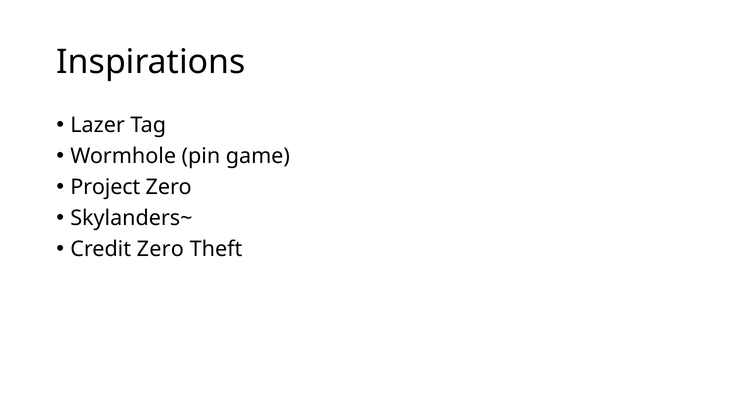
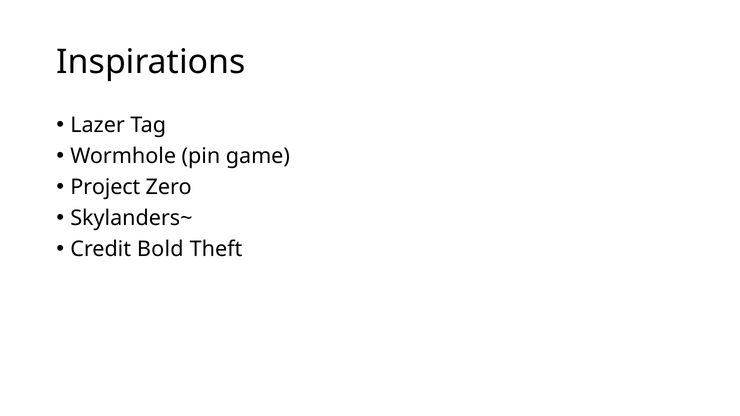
Credit Zero: Zero -> Bold (160, 249)
